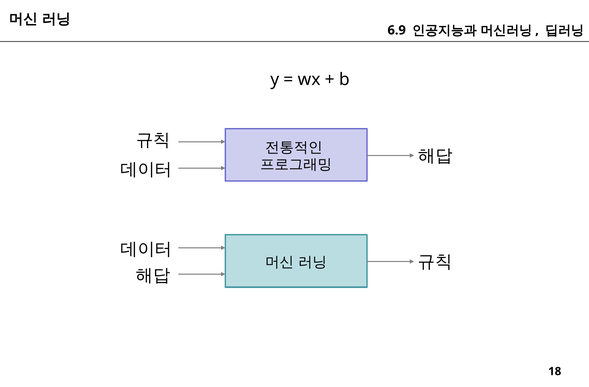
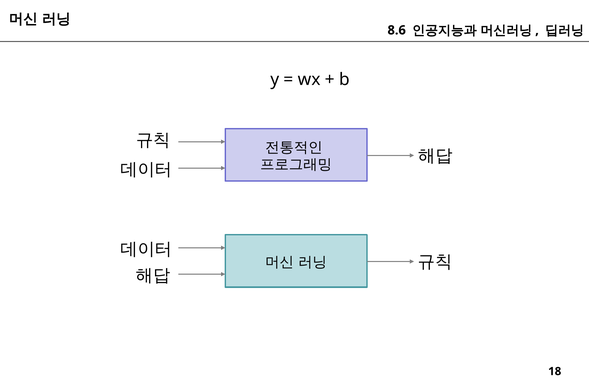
6.9: 6.9 -> 8.6 (397, 30)
